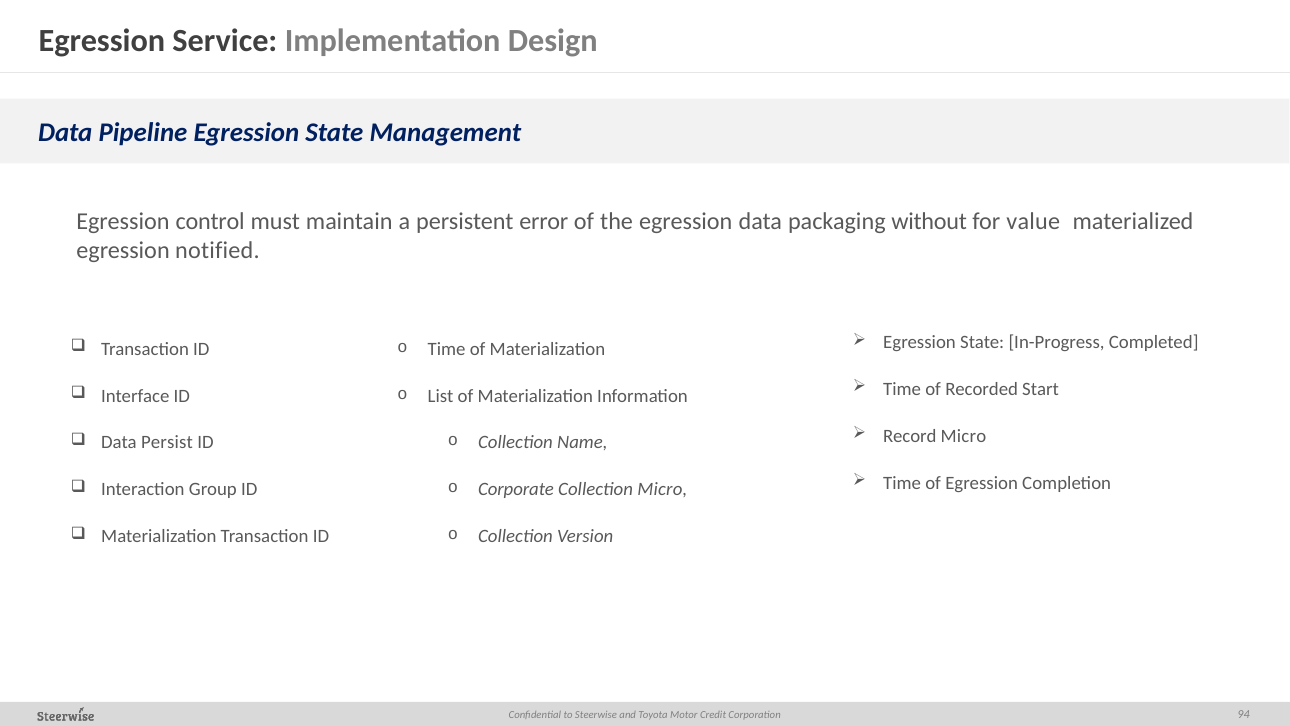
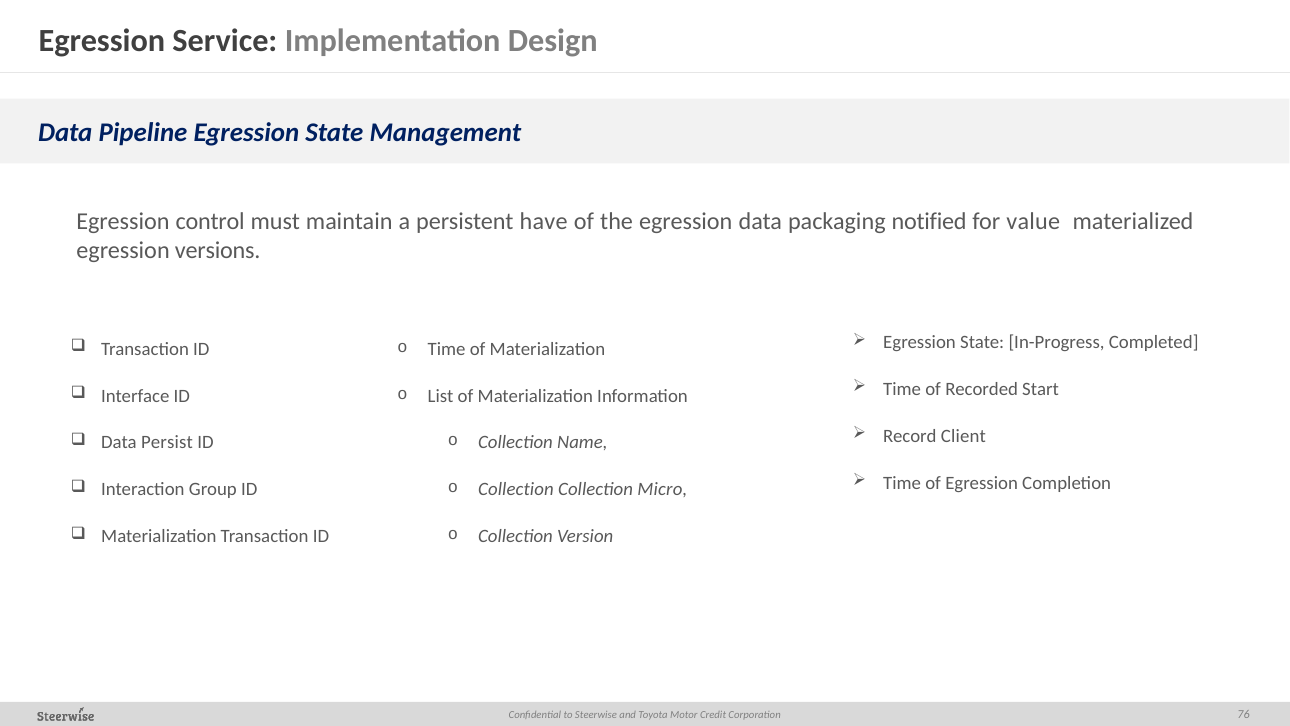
error: error -> have (544, 222)
without: without -> notified (929, 222)
notified: notified -> versions (218, 251)
Record Micro: Micro -> Client (963, 436)
Corporate: Corporate -> Collection (516, 489)
94: 94 -> 76 (1244, 714)
